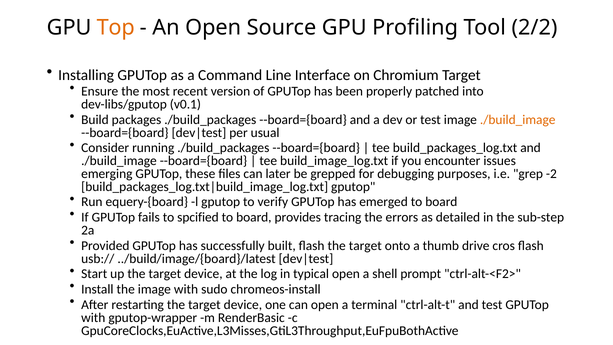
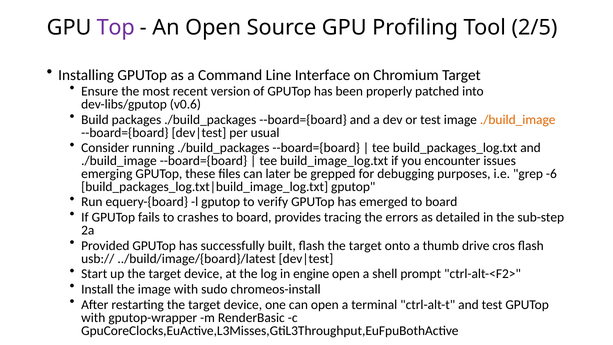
Top colour: orange -> purple (116, 27)
2/2: 2/2 -> 2/5 (535, 27)
v0.1: v0.1 -> v0.6 (185, 104)
-2: -2 -> -6 (551, 174)
spcified: spcified -> crashes (198, 217)
typical: typical -> engine (311, 274)
